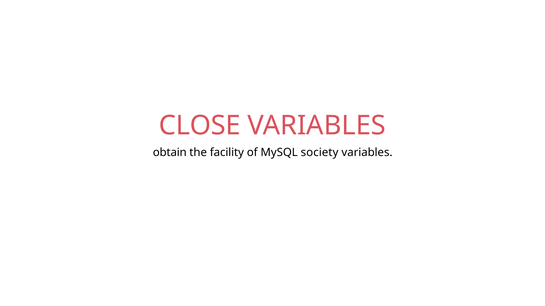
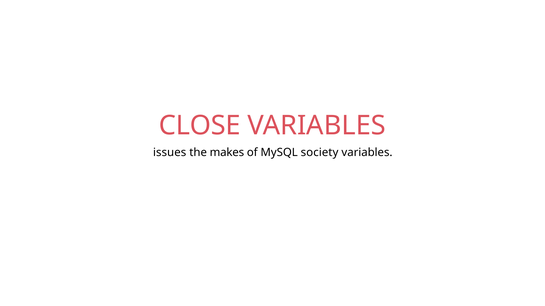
obtain: obtain -> issues (170, 153)
facility: facility -> makes (227, 153)
